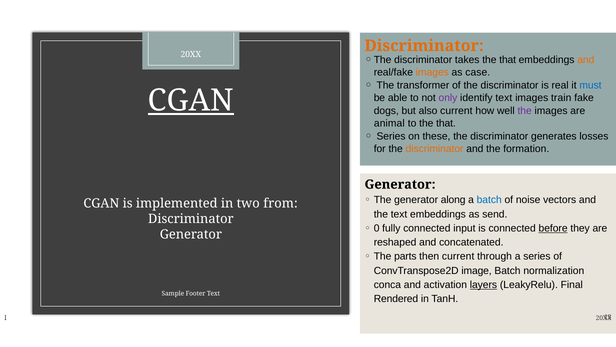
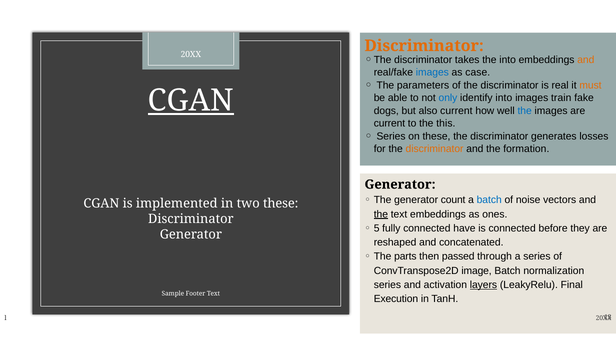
takes the that: that -> into (508, 60)
images colour: orange -> blue (432, 72)
transformer: transformer -> parameters (423, 85)
must colour: blue -> orange (590, 85)
only colour: purple -> blue (448, 98)
identify text: text -> into (504, 98)
the colour: purple -> blue (525, 111)
animal: animal -> current (389, 123)
to the that: that -> this (446, 123)
along: along -> count (453, 200)
two from: from -> these (281, 203)
the underline: none -> present (381, 214)
send: send -> ones (495, 214)
0: 0 -> 5 (377, 228)
input: input -> have (464, 228)
before underline: present -> none (553, 228)
then current: current -> passed (458, 256)
conca: conca -> series (387, 284)
Rendered: Rendered -> Execution (396, 299)
